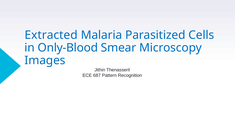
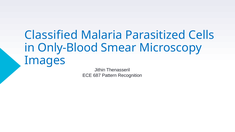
Extracted: Extracted -> Classified (51, 35)
